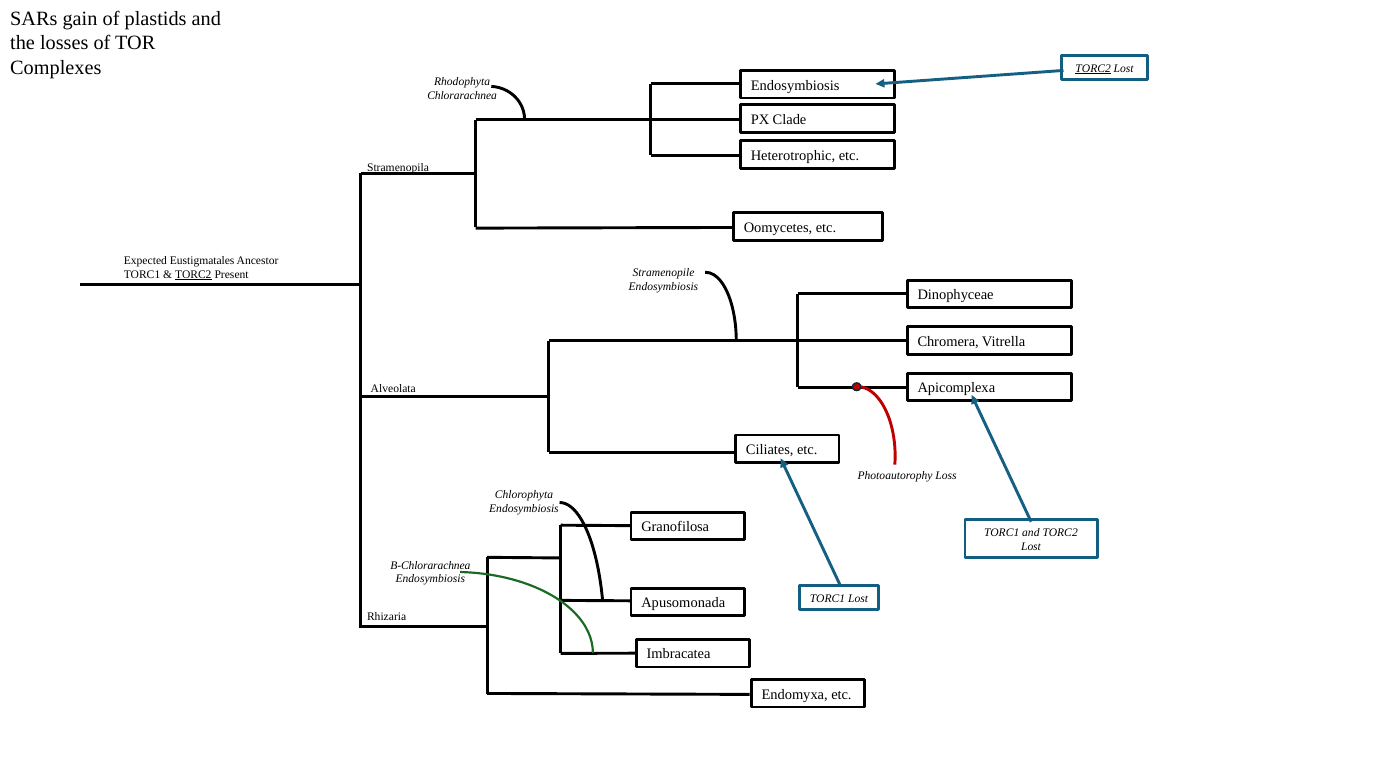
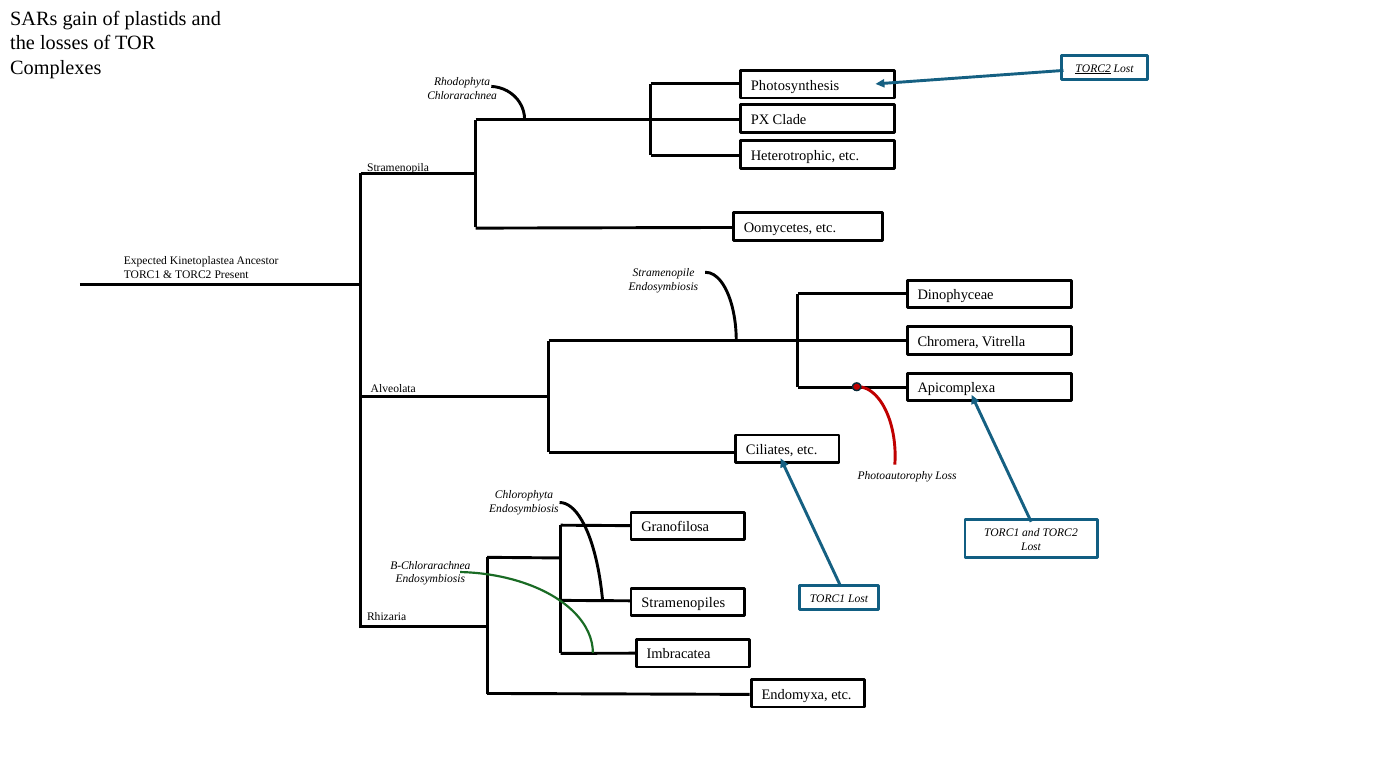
Endosymbiosis: Endosymbiosis -> Photosynthesis (795, 85)
Eustigmatales: Eustigmatales -> Kinetoplastea (202, 260)
TORC2 underline: present -> none (193, 274)
Apusomonada: Apusomonada -> Stramenopiles (683, 603)
